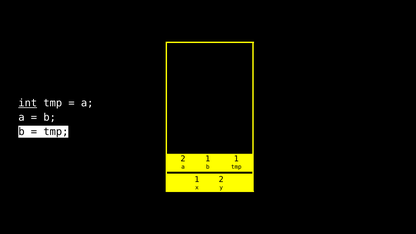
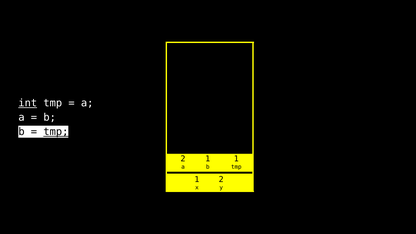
tmp underline: none -> present (56, 132)
